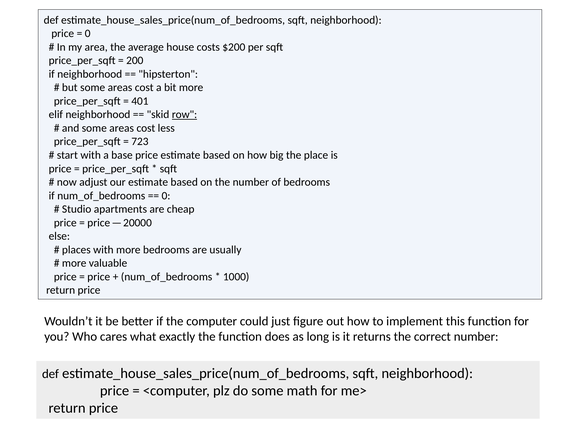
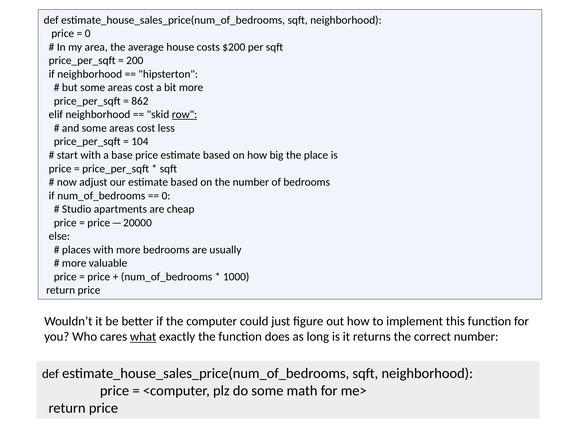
401: 401 -> 862 (140, 101)
723: 723 -> 104 (140, 142)
what underline: none -> present (143, 337)
